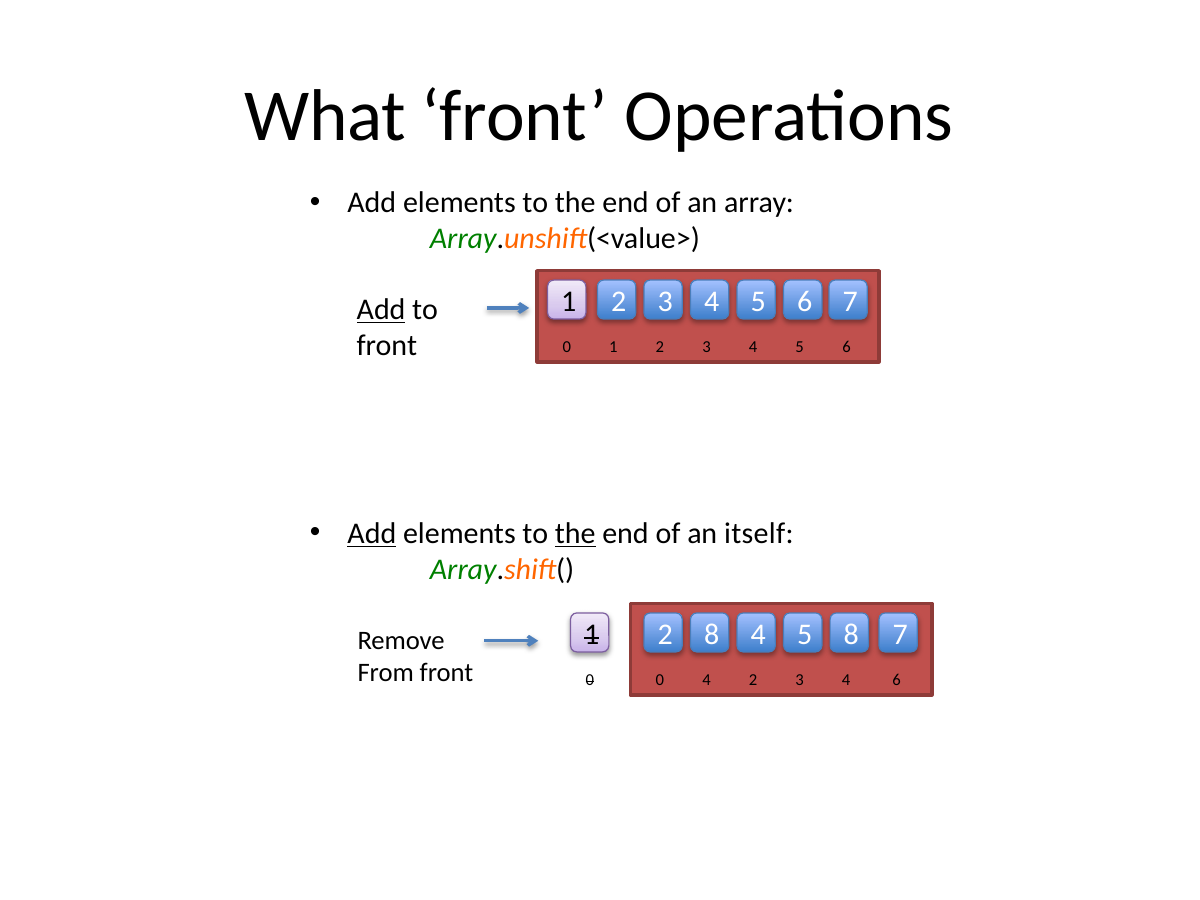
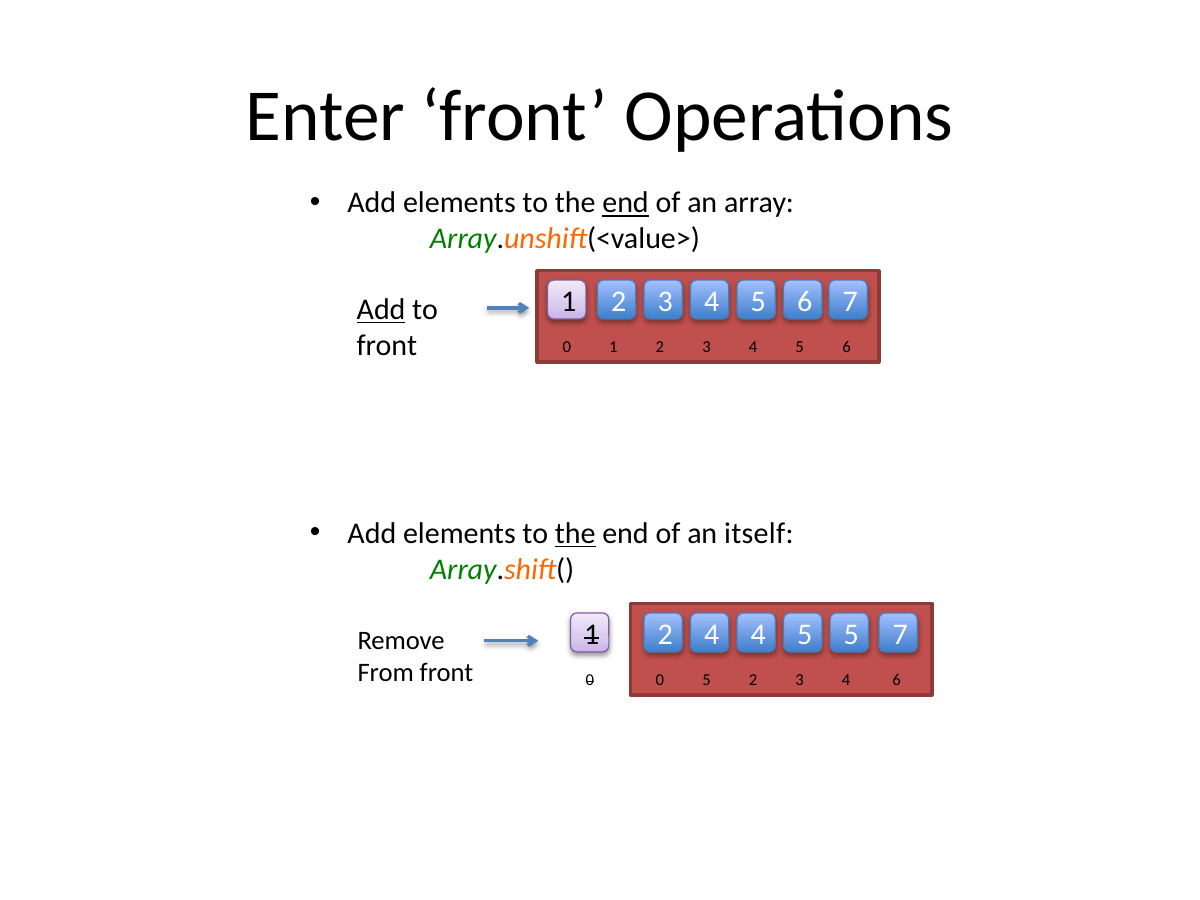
What: What -> Enter (325, 116)
end underline: none -> present (626, 203)
Add underline: present -> none (372, 534)
2 8: 8 -> 4 (712, 635)
5 8: 8 -> 5 (851, 635)
0 4: 4 -> 5 (707, 680)
